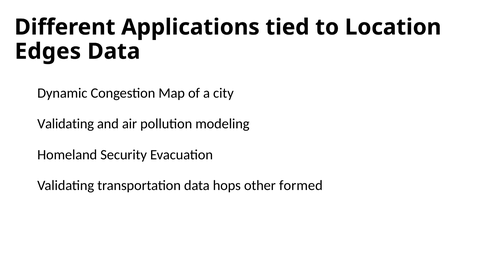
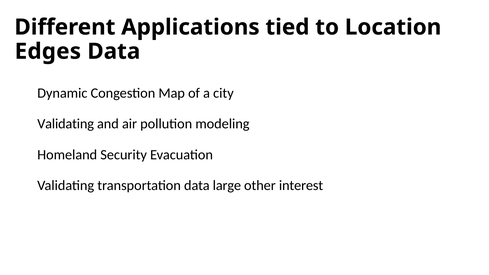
hops: hops -> large (227, 186)
formed: formed -> interest (301, 186)
